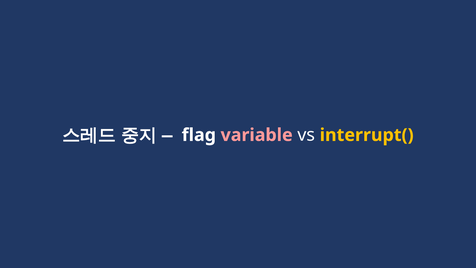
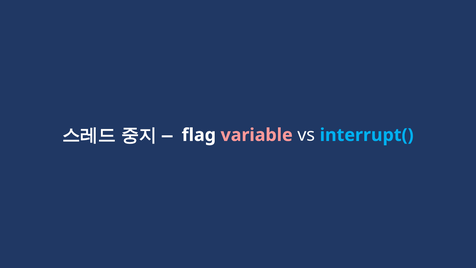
interrupt( colour: yellow -> light blue (367, 135)
